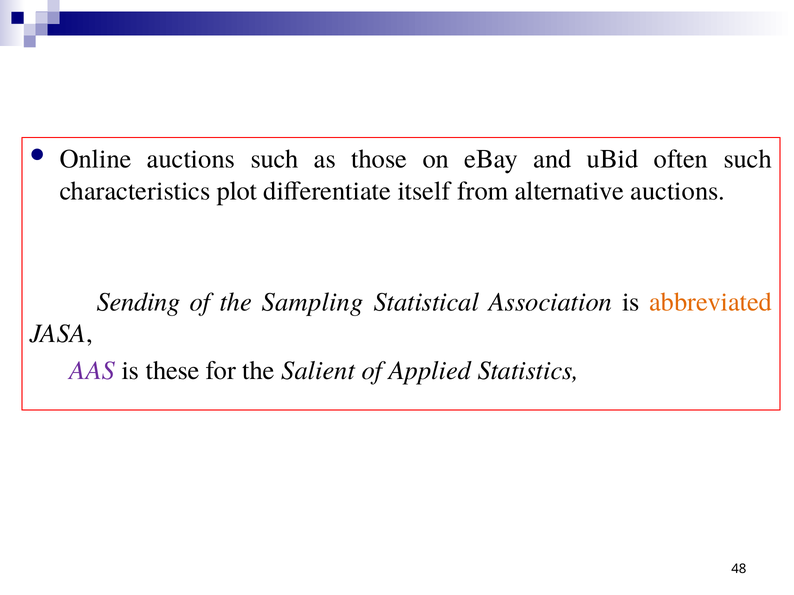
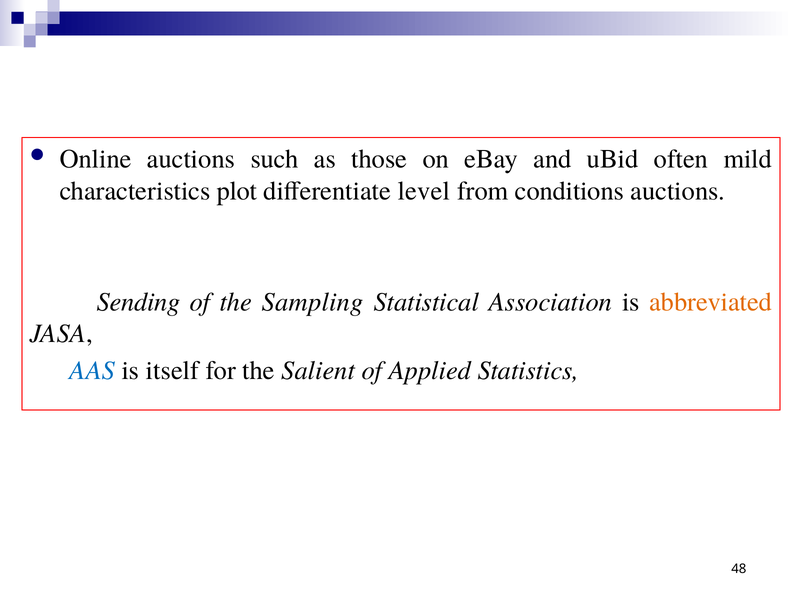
often such: such -> mild (748, 159)
itself: itself -> level (424, 191)
alternative: alternative -> conditions (569, 191)
AAS colour: purple -> blue (92, 371)
these: these -> itself (173, 371)
